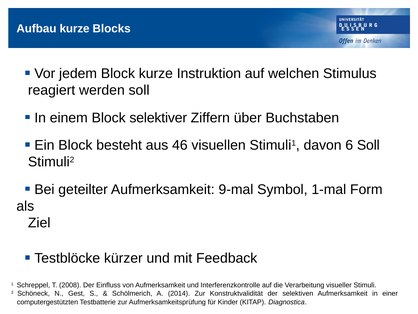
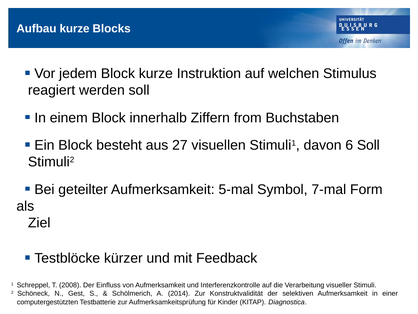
selektiver: selektiver -> innerhalb (158, 118)
über: über -> from (248, 118)
46: 46 -> 27 (180, 145)
9-mal: 9-mal -> 5-mal (236, 189)
1-mal: 1-mal -> 7-mal (329, 189)
